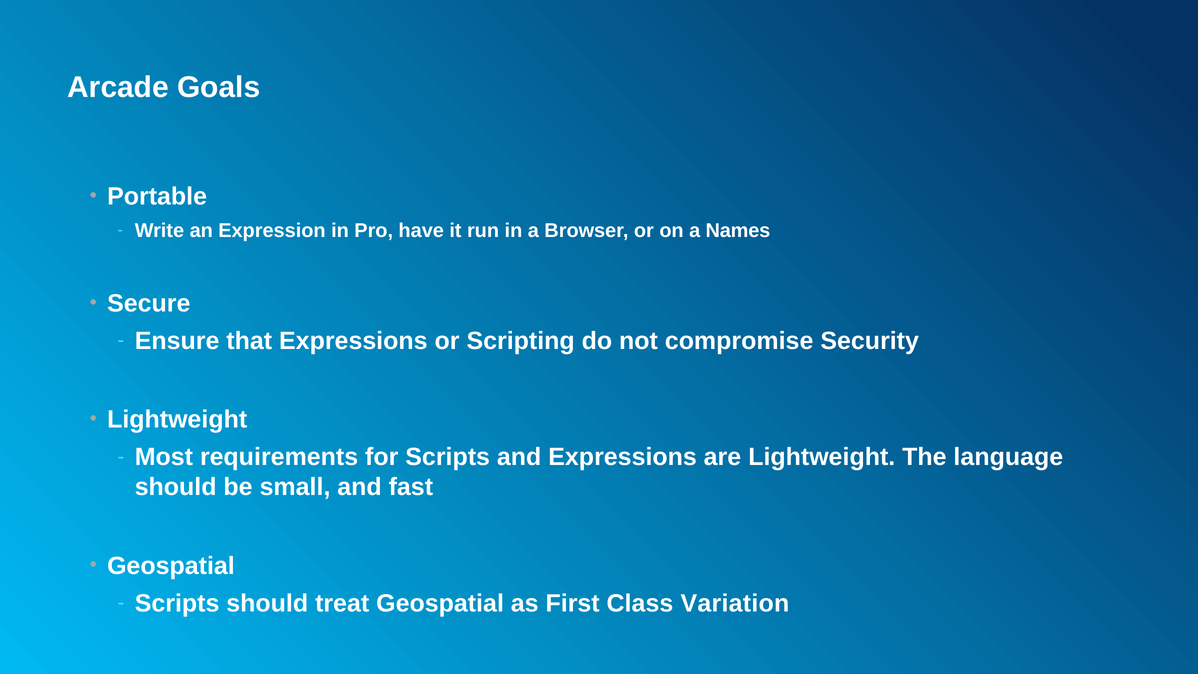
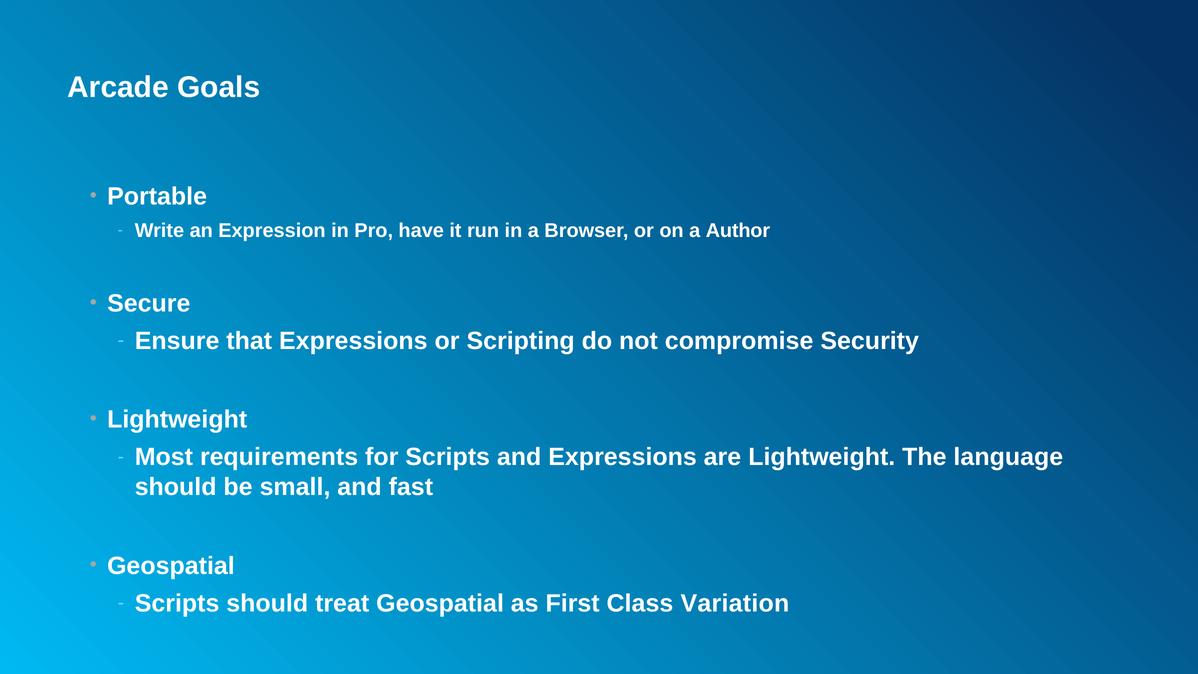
Names: Names -> Author (738, 231)
